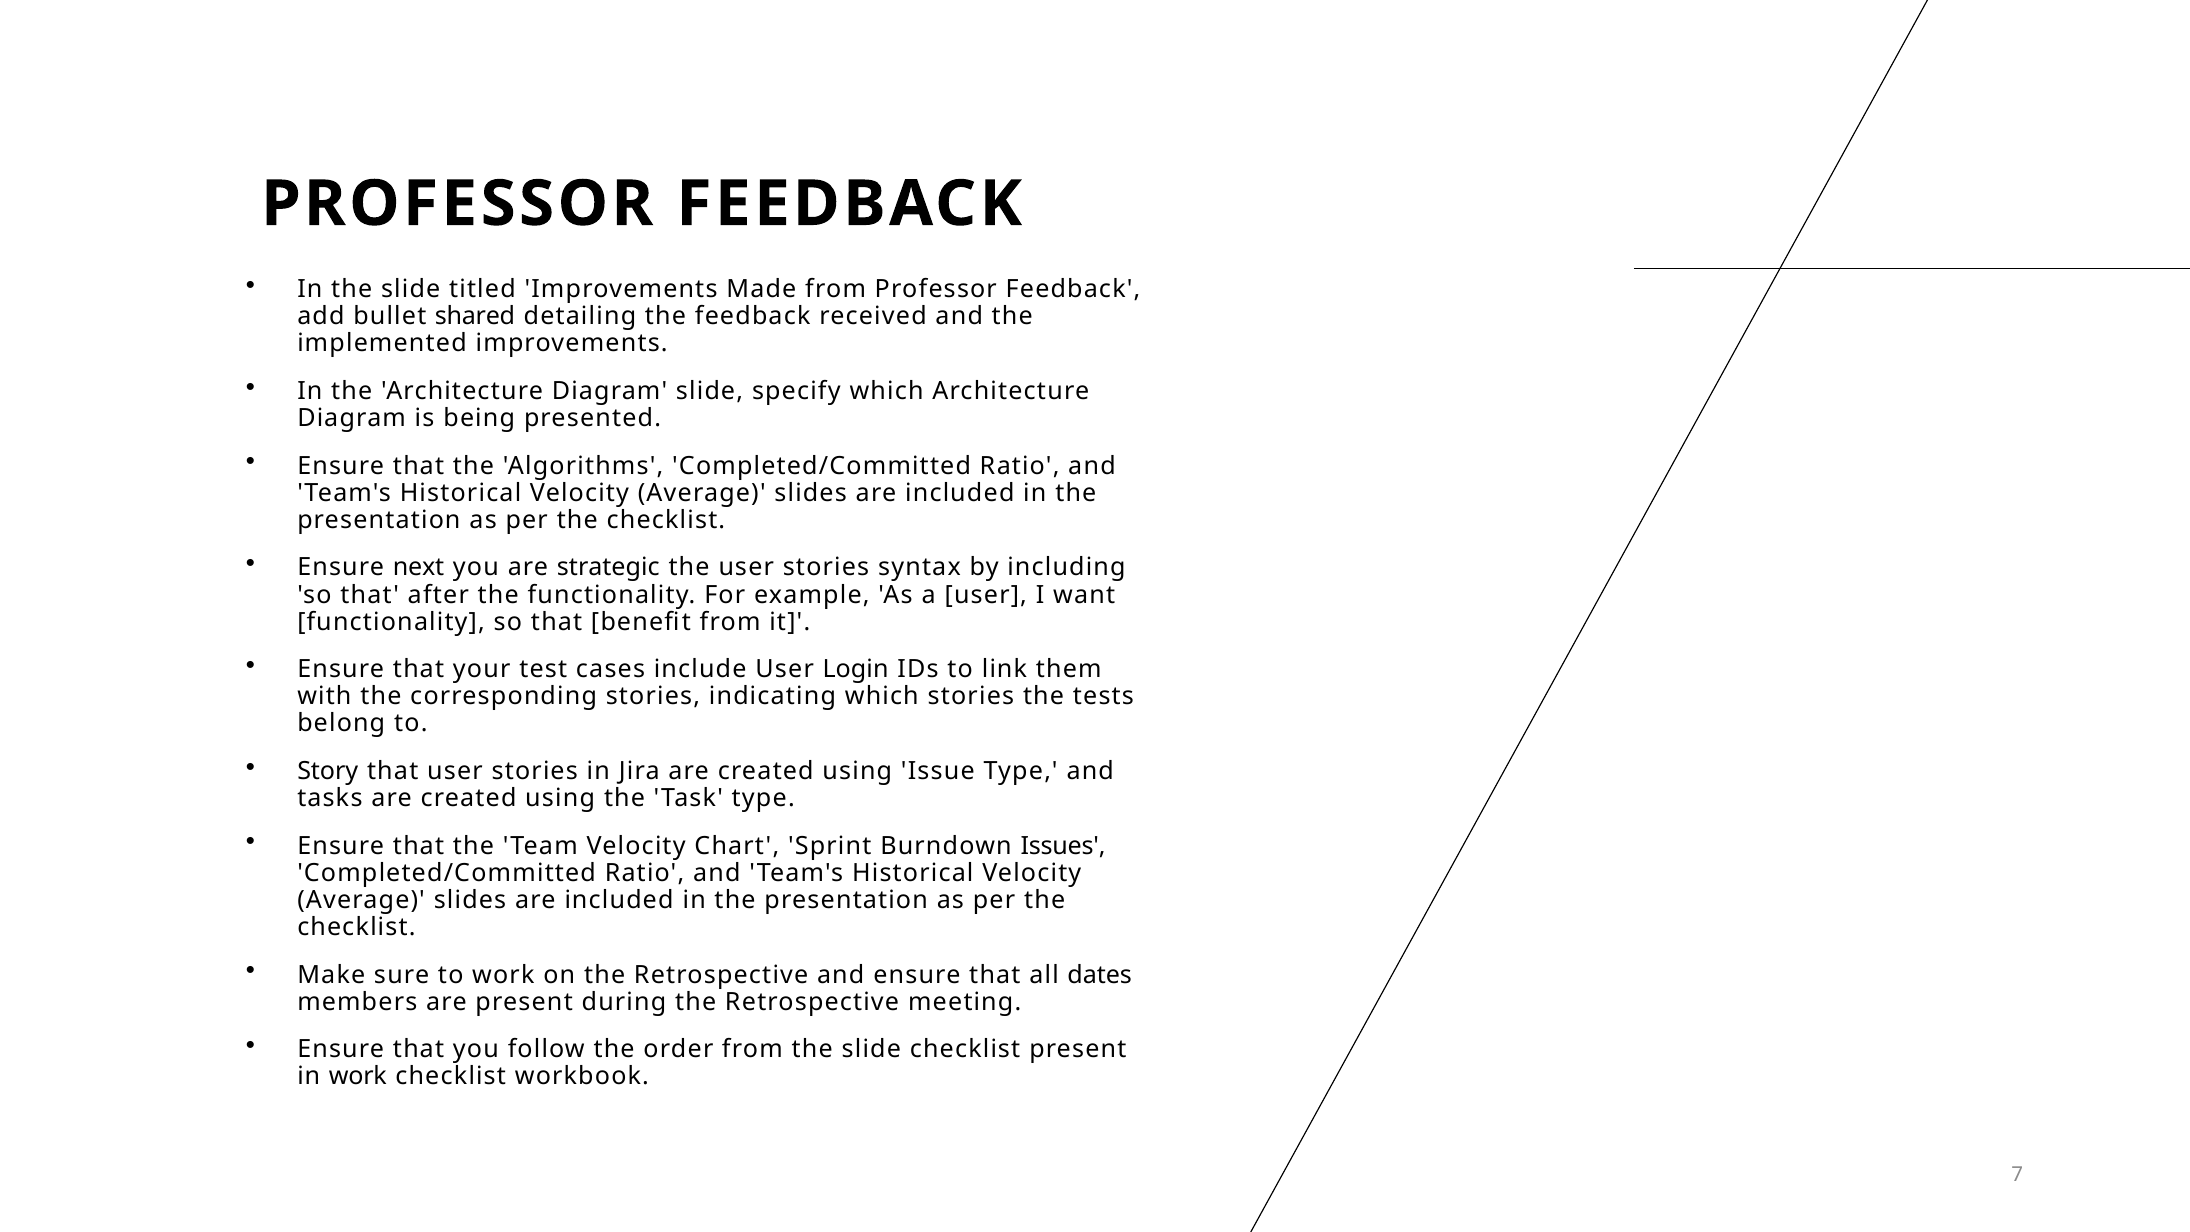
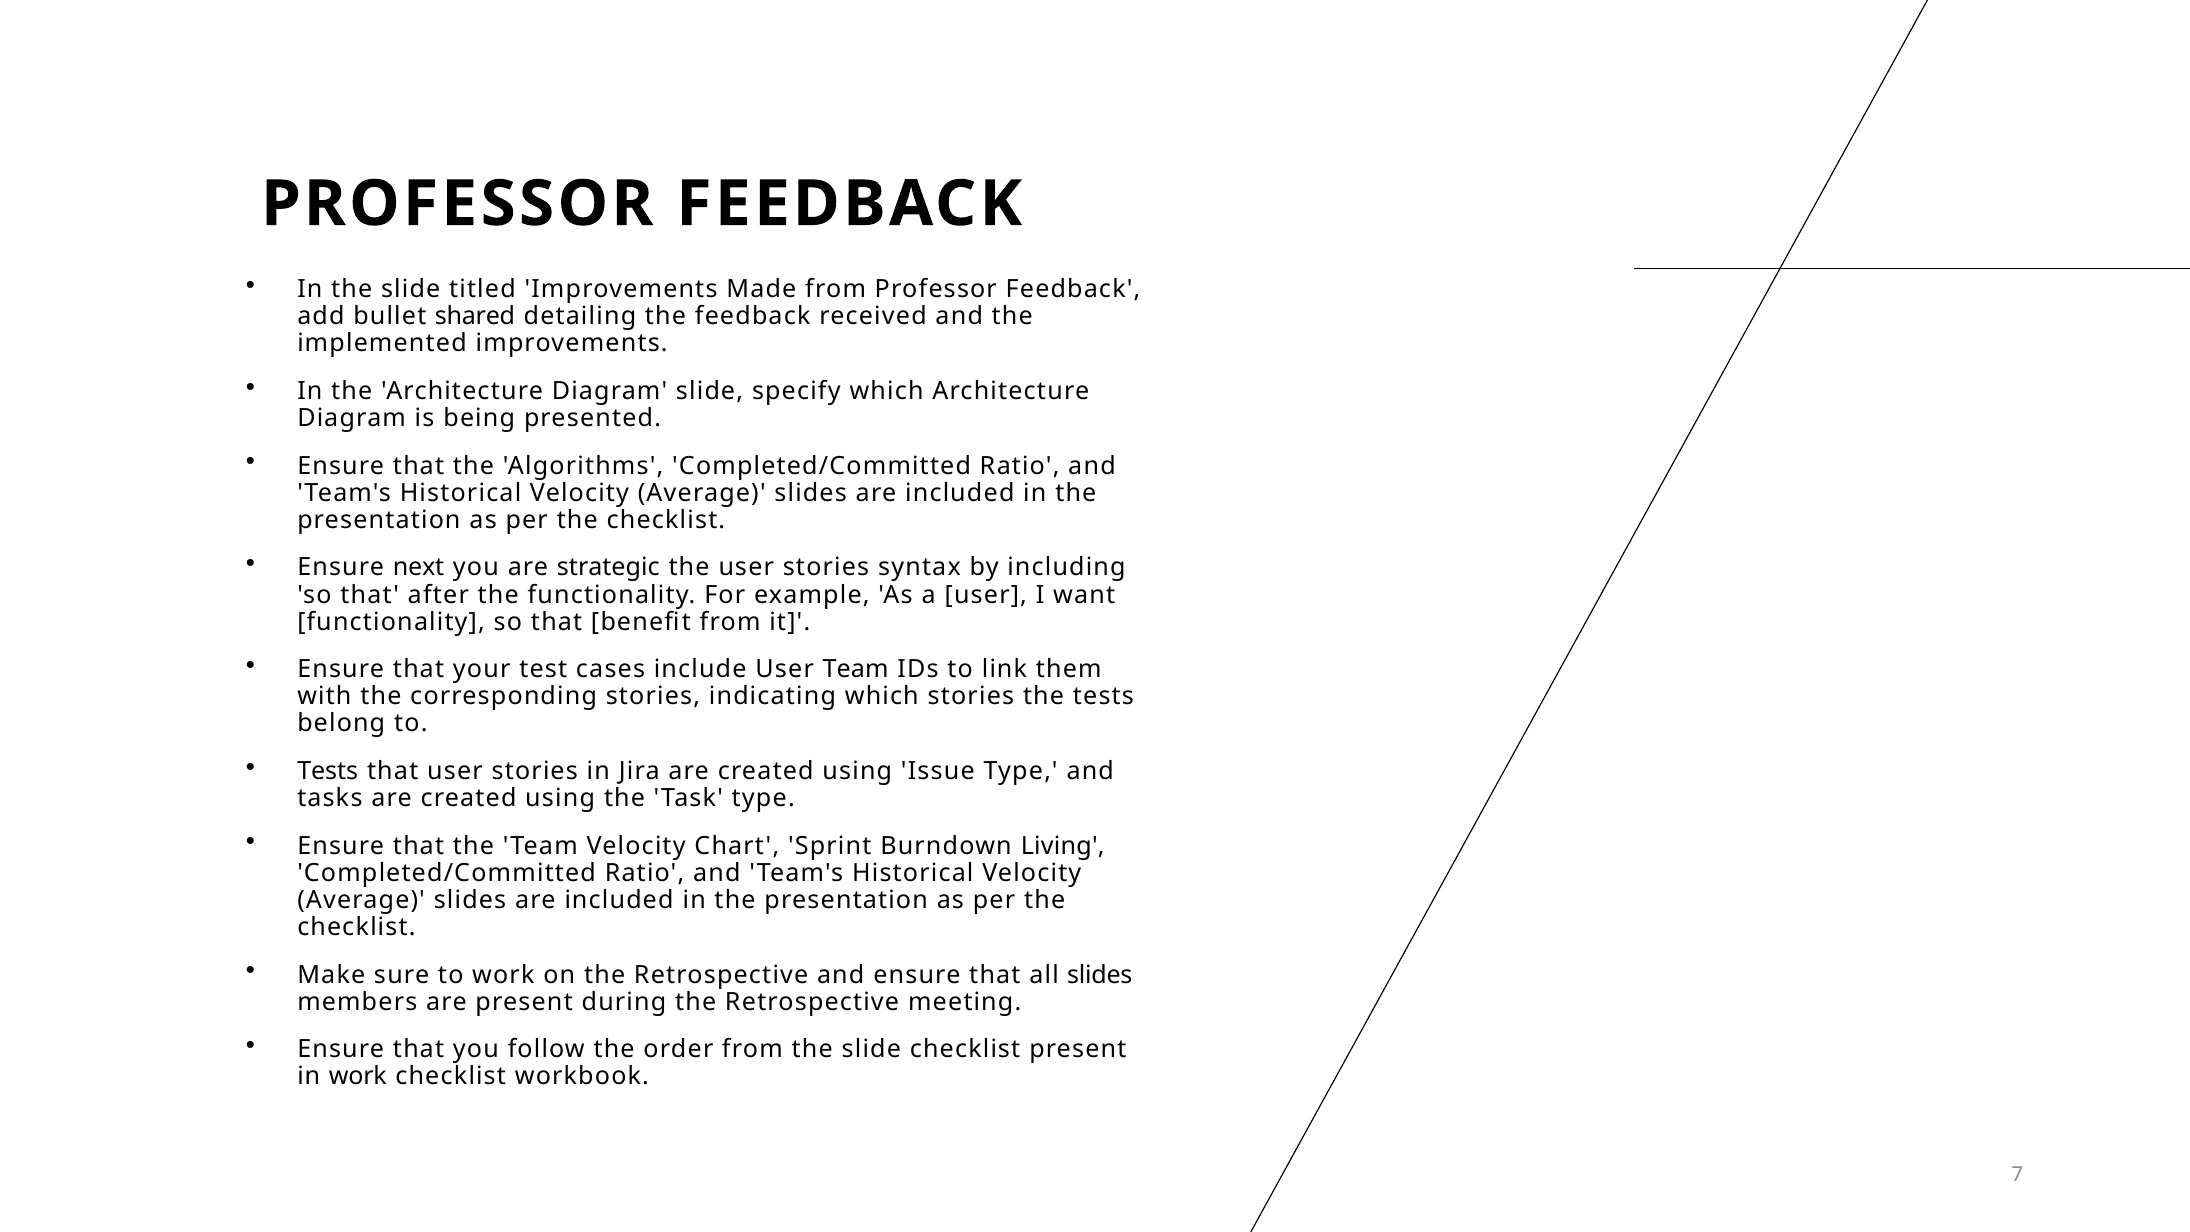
User Login: Login -> Team (855, 669)
Story: Story -> Tests (328, 771)
Issues: Issues -> Living (1063, 846)
all dates: dates -> slides (1100, 975)
